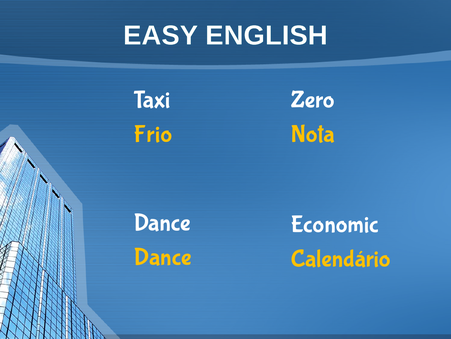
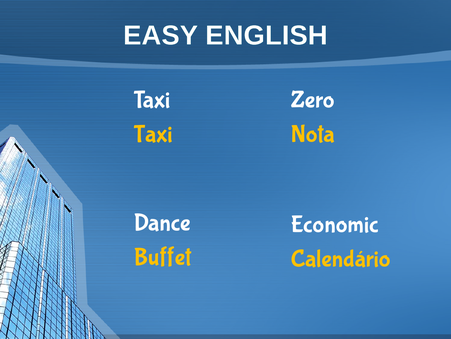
Frio: Frio -> Taxi (153, 133)
Dance: Dance -> Buffet (163, 256)
